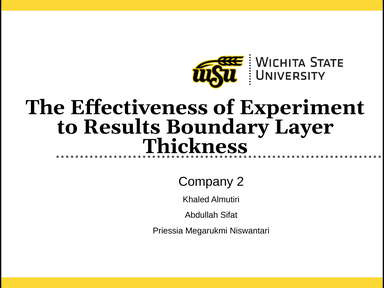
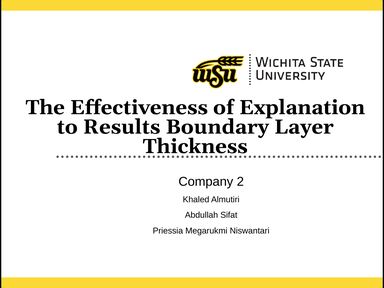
Experiment: Experiment -> Explanation (302, 107)
